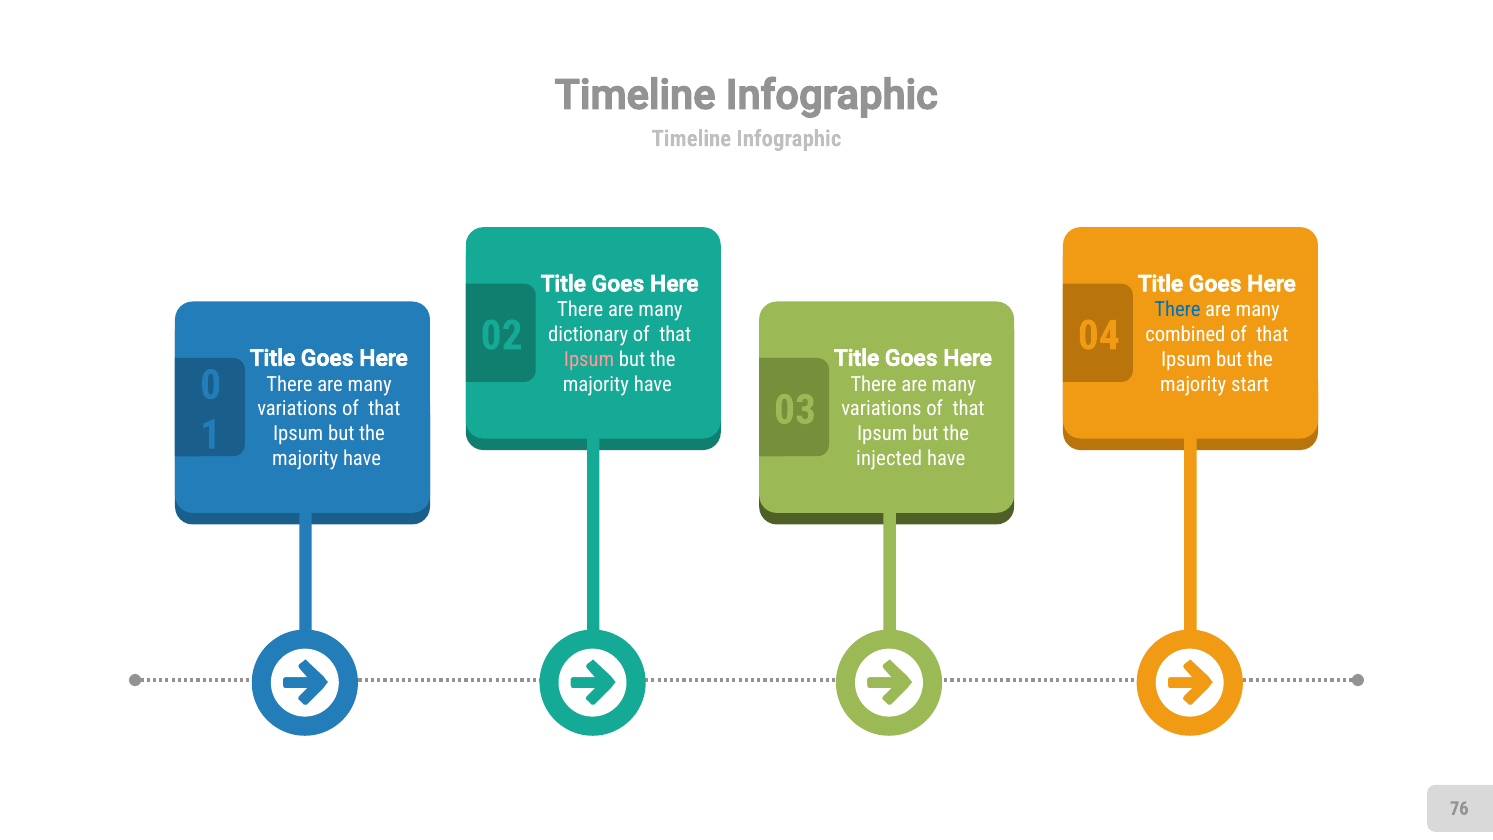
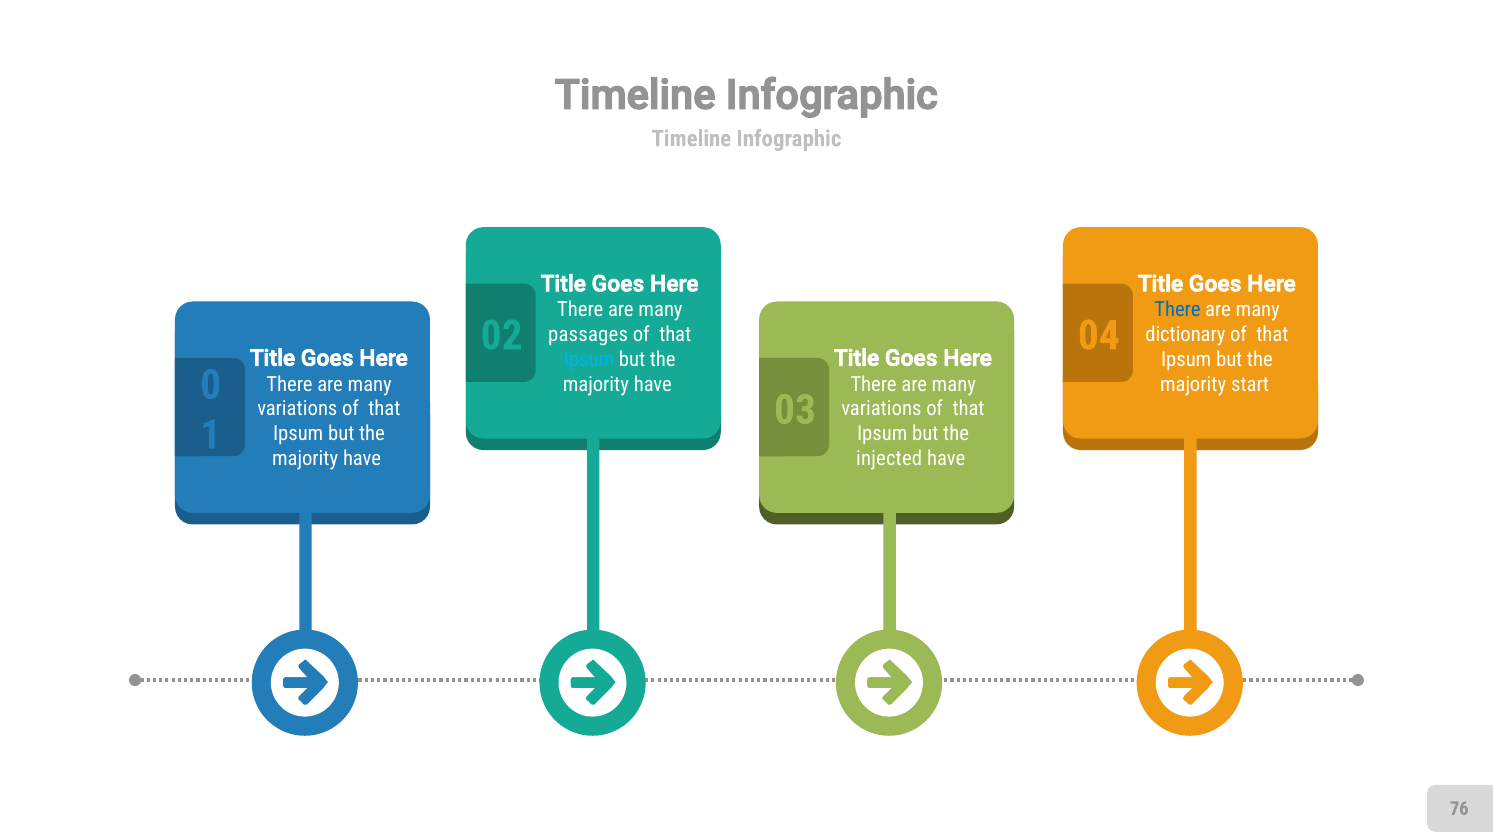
dictionary: dictionary -> passages (588, 335)
combined: combined -> dictionary (1185, 335)
Ipsum colour: pink -> light blue (589, 360)
